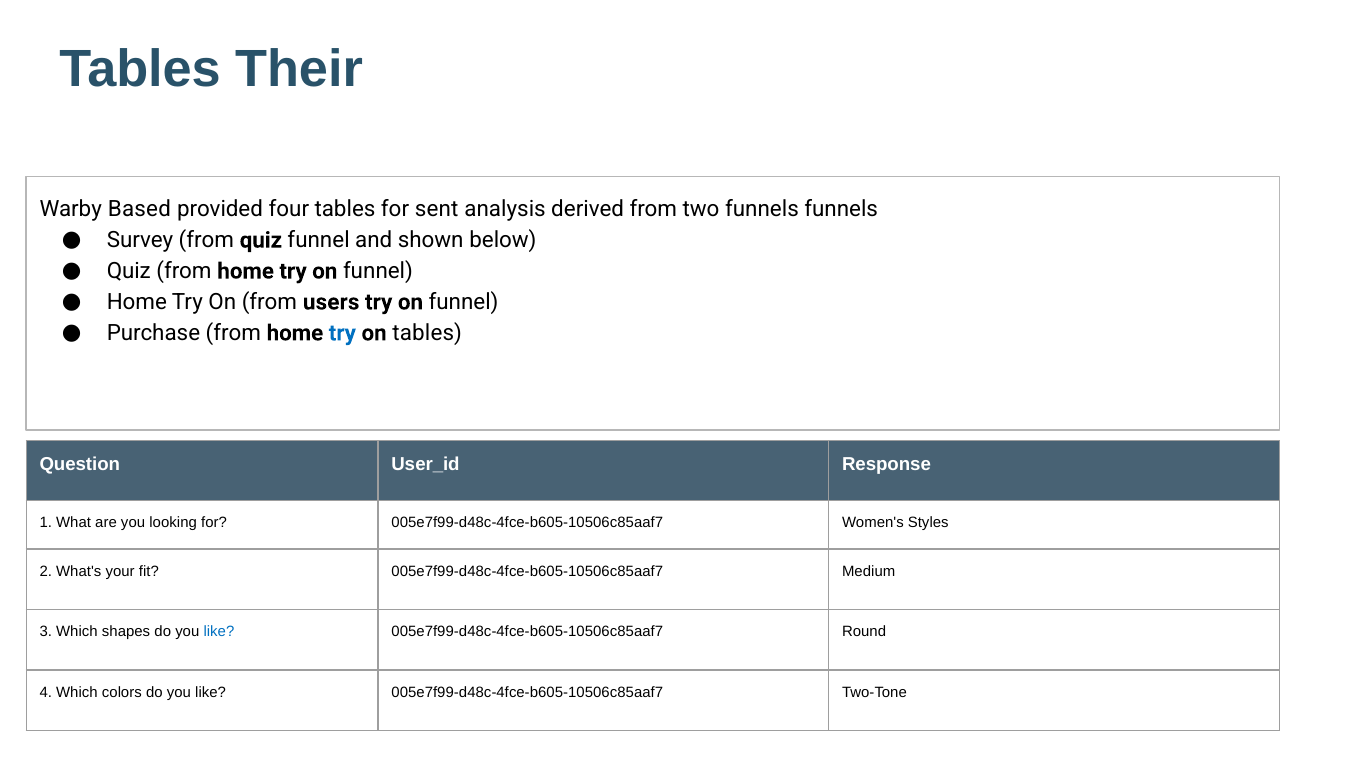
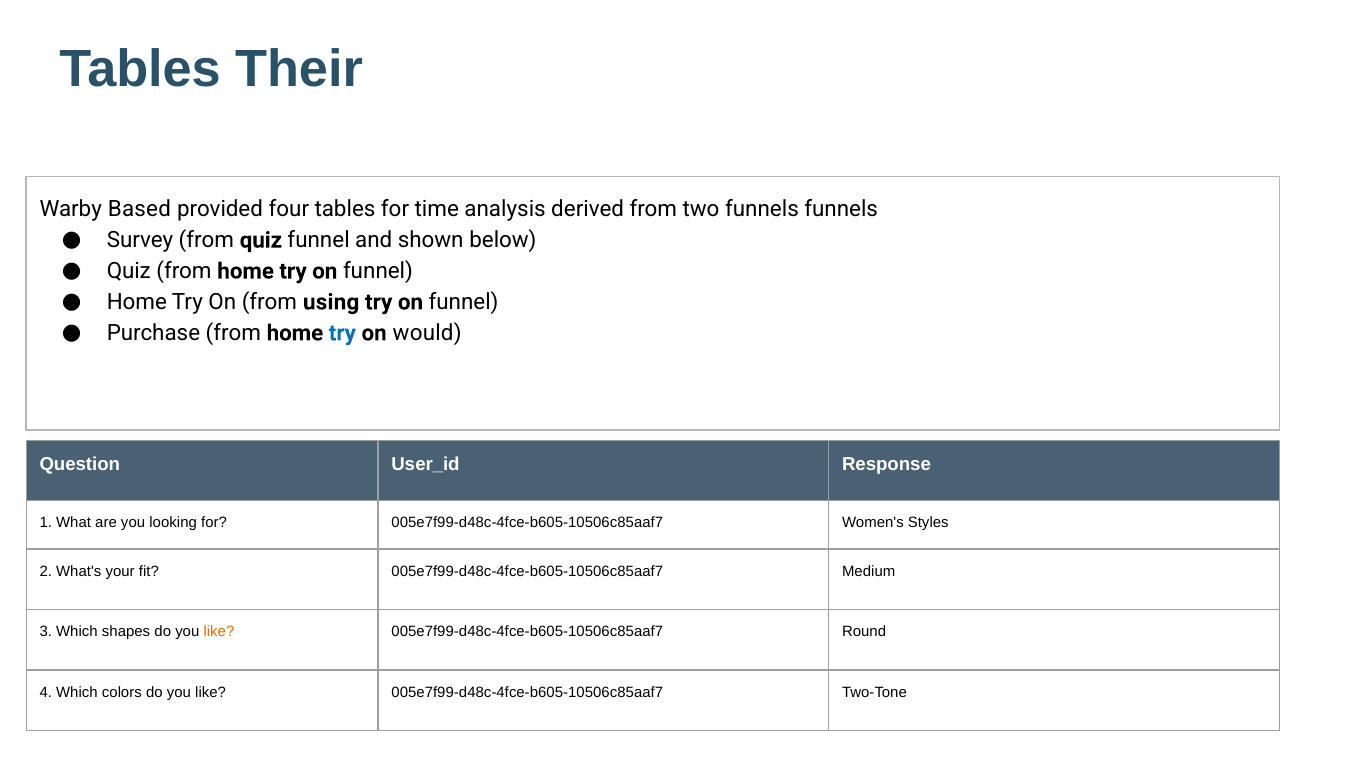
sent: sent -> time (437, 209)
users: users -> using (331, 302)
on tables: tables -> would (427, 333)
like colour: blue -> orange (219, 631)
